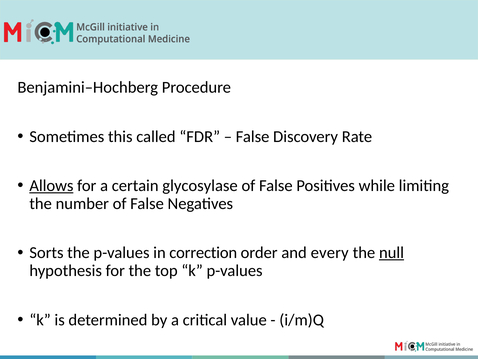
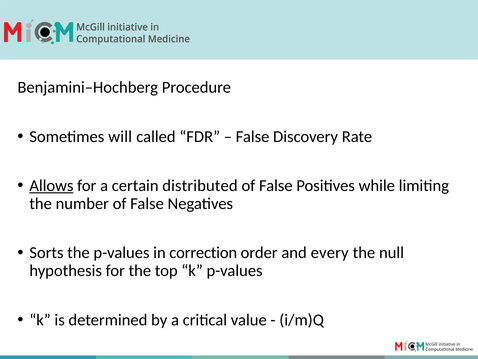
this: this -> will (120, 136)
glycosylase: glycosylase -> distributed (200, 185)
null underline: present -> none (392, 252)
